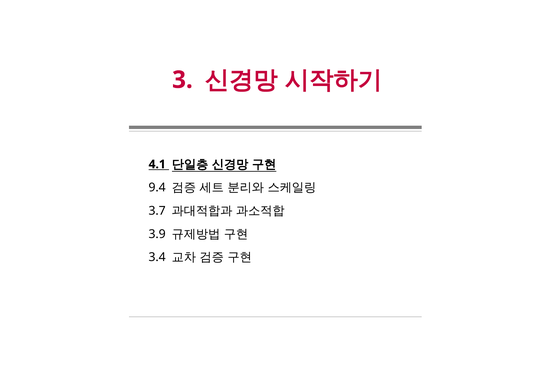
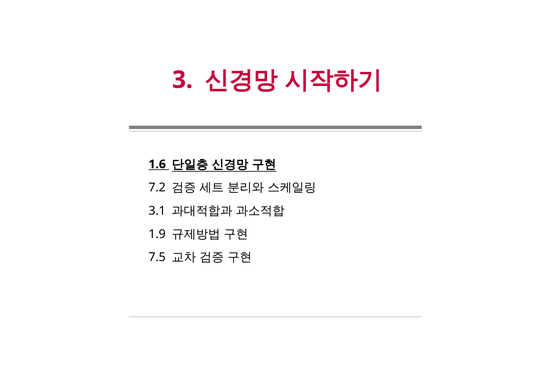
4.1: 4.1 -> 1.6 (157, 164)
9.4: 9.4 -> 7.2 (157, 187)
3.7: 3.7 -> 3.1 (157, 211)
3.9: 3.9 -> 1.9 (157, 234)
3.4: 3.4 -> 7.5 (157, 257)
